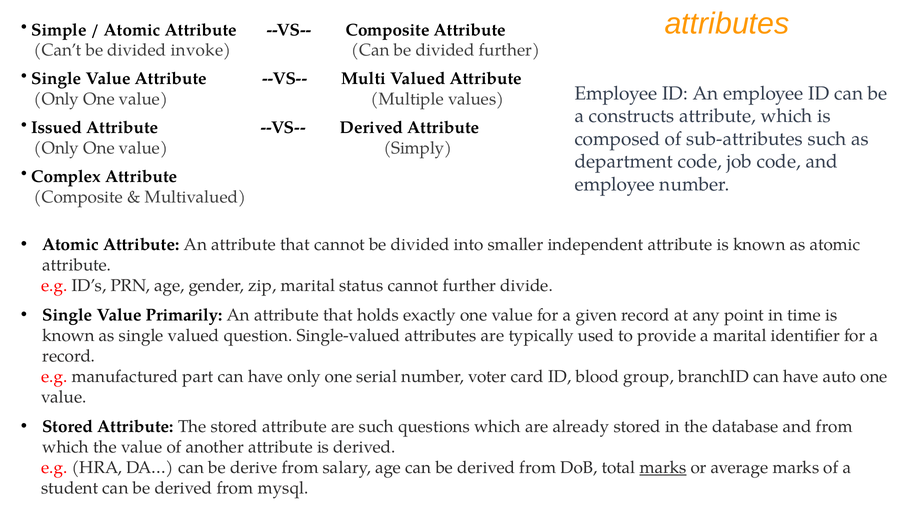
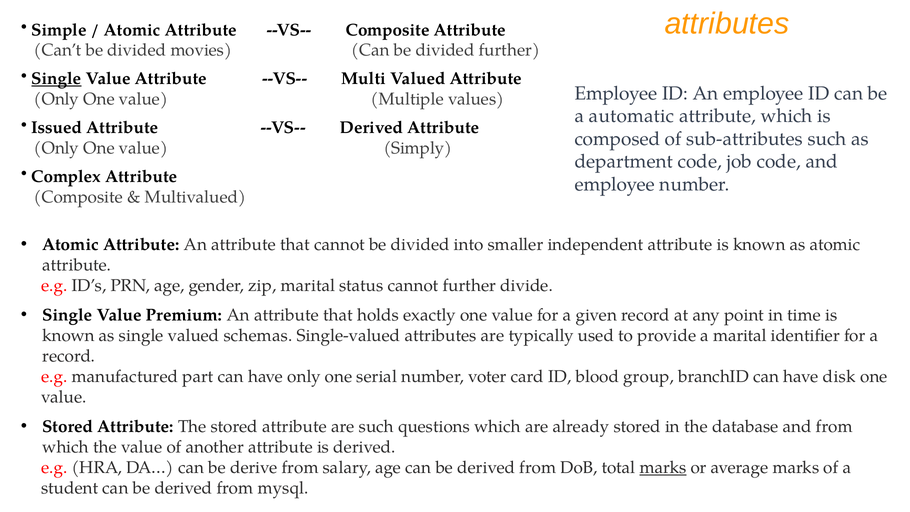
invoke: invoke -> movies (201, 50)
Single underline: none -> present (56, 79)
constructs: constructs -> automatic (632, 116)
Primarily: Primarily -> Premium (184, 315)
question: question -> schemas (258, 336)
auto: auto -> disk (839, 376)
